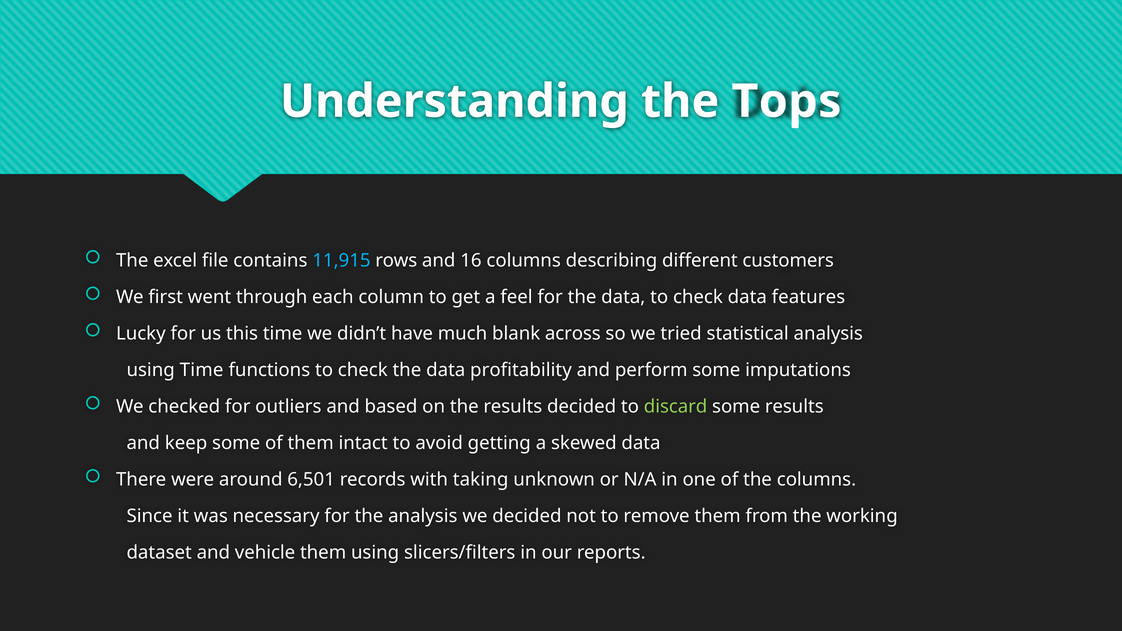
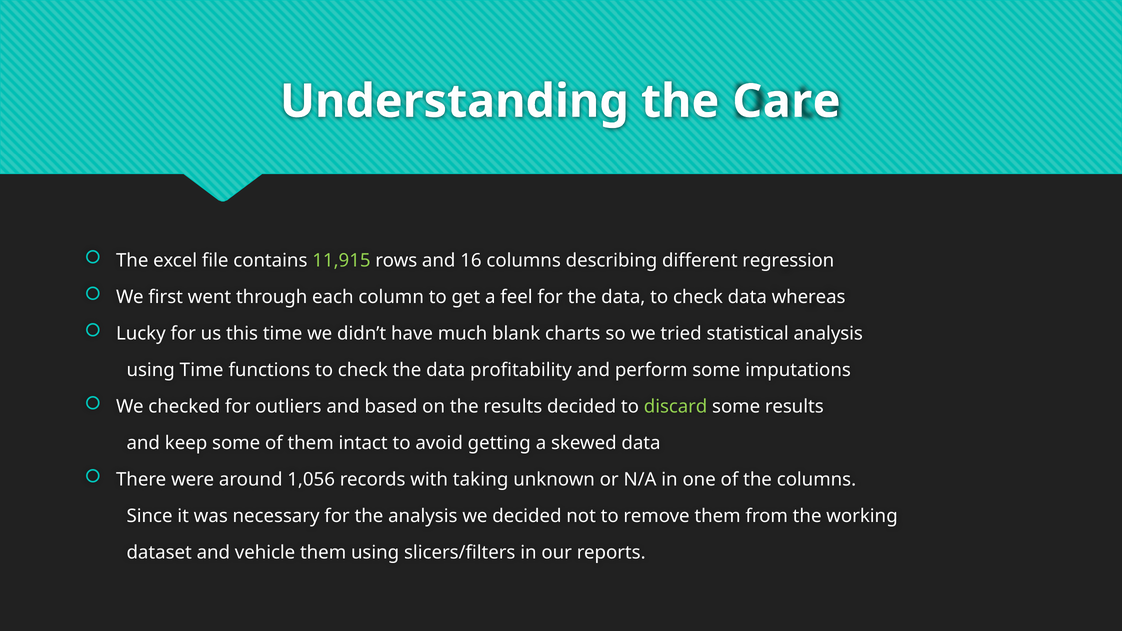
Tops: Tops -> Care (786, 101)
11,915 colour: light blue -> light green (341, 261)
customers: customers -> regression (788, 261)
features: features -> whereas (809, 297)
across: across -> charts (573, 334)
6,501: 6,501 -> 1,056 (311, 480)
